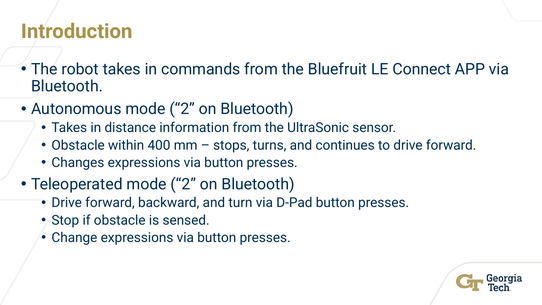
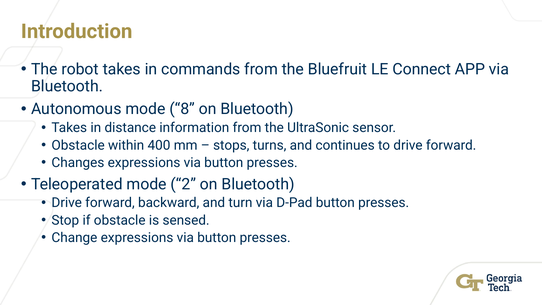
Autonomous mode 2: 2 -> 8 (182, 109)
